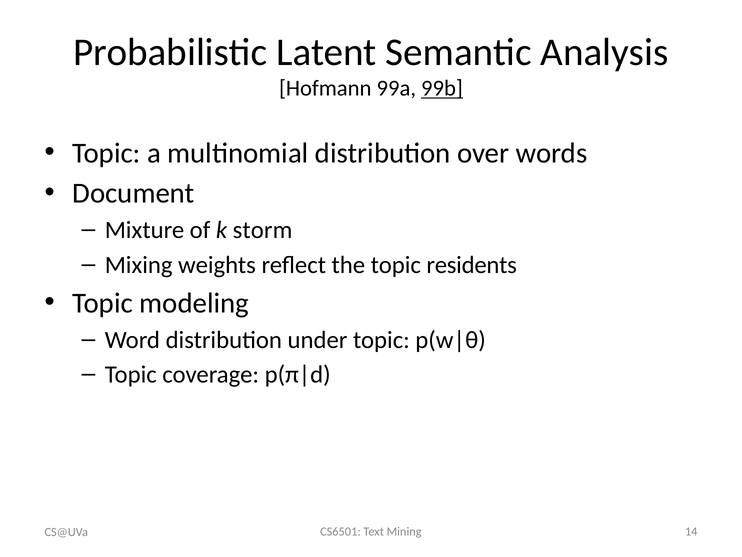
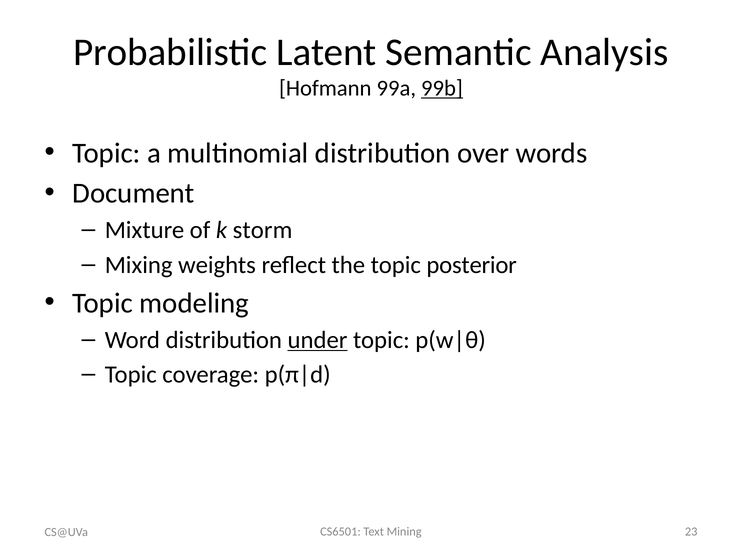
residents: residents -> posterior (472, 265)
under underline: none -> present (317, 340)
14: 14 -> 23 (691, 531)
